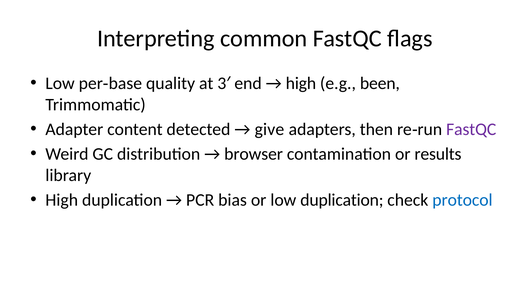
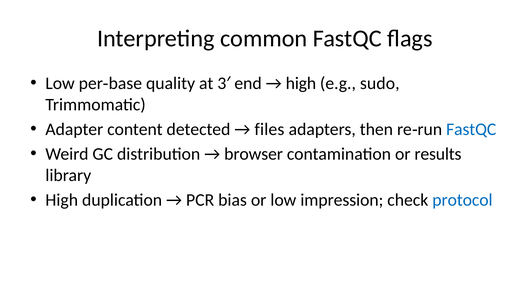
been: been -> sudo (380, 83)
give: give -> files (269, 129)
FastQC colour: purple -> blue (471, 129)
low duplication: duplication -> impression (342, 200)
